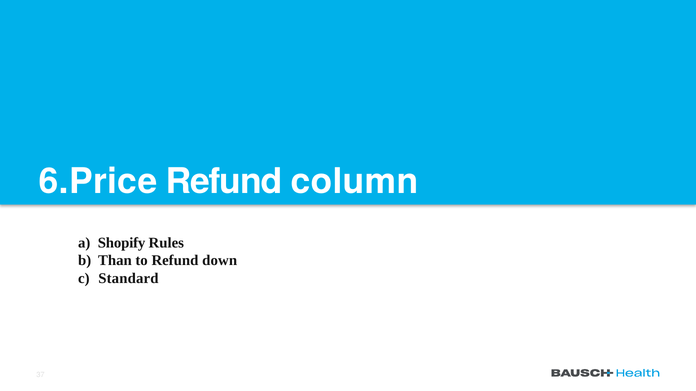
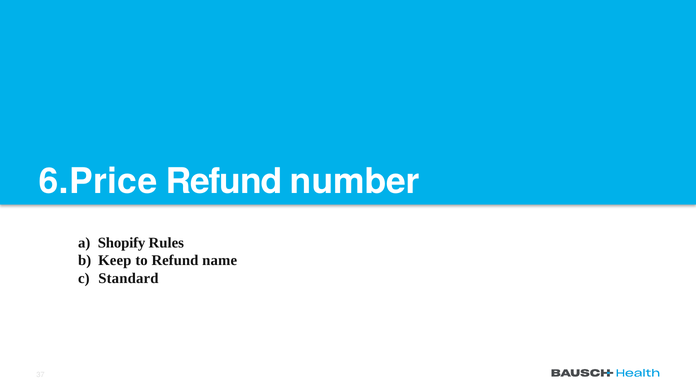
column: column -> number (355, 182)
Than: Than -> Keep (115, 261)
down: down -> name (220, 261)
